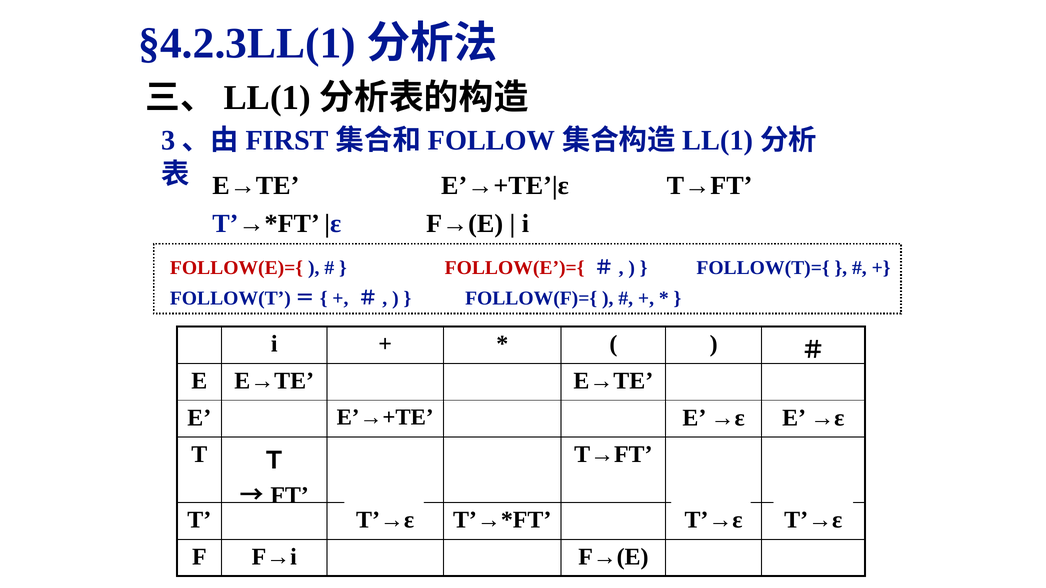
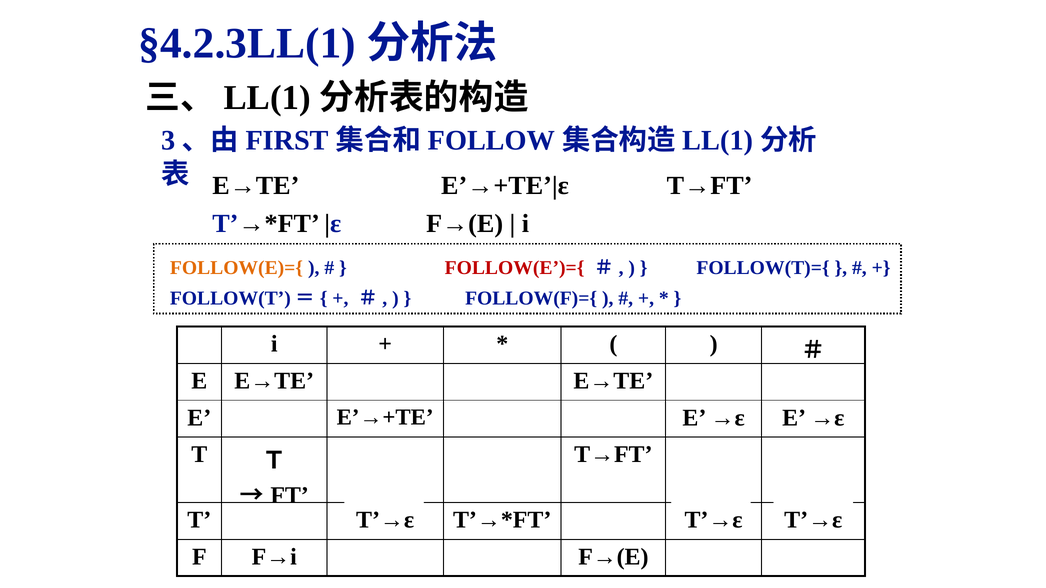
FOLLOW(E)={ colour: red -> orange (237, 268)
